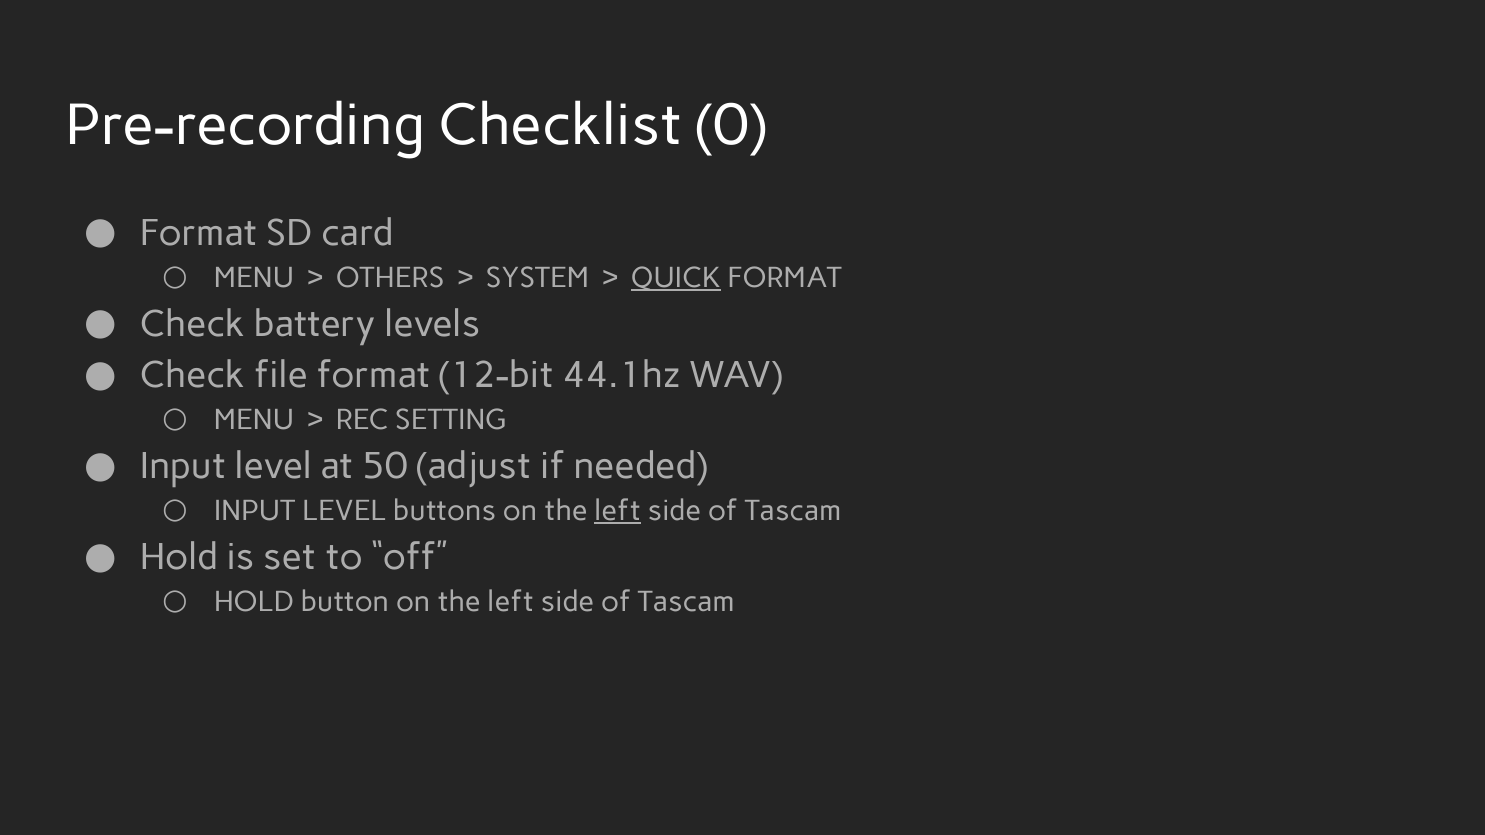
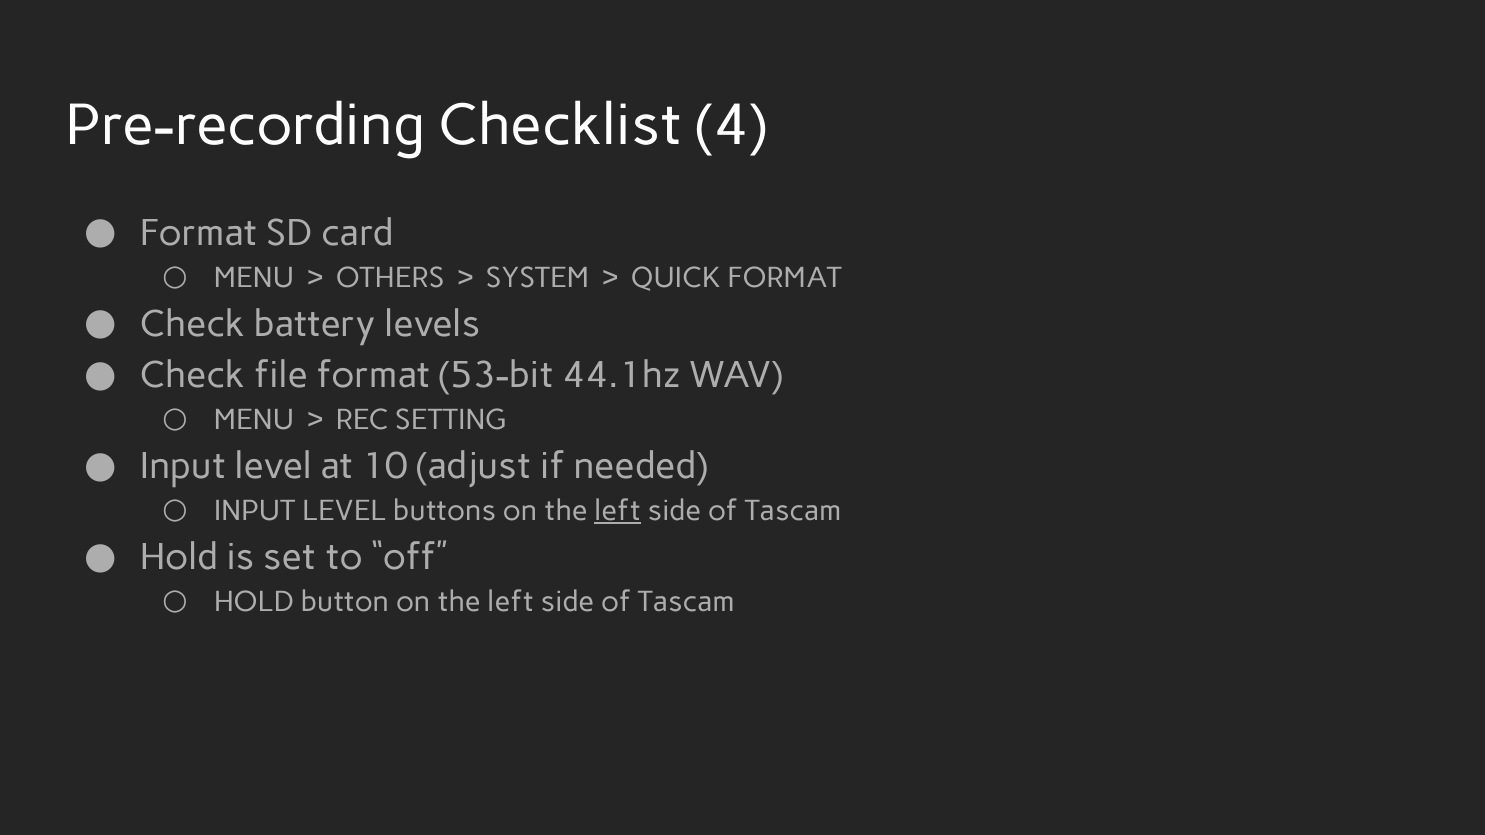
0: 0 -> 4 (731, 126)
QUICK underline: present -> none (676, 278)
12-bit: 12-bit -> 53-bit (496, 376)
50: 50 -> 10 (385, 467)
